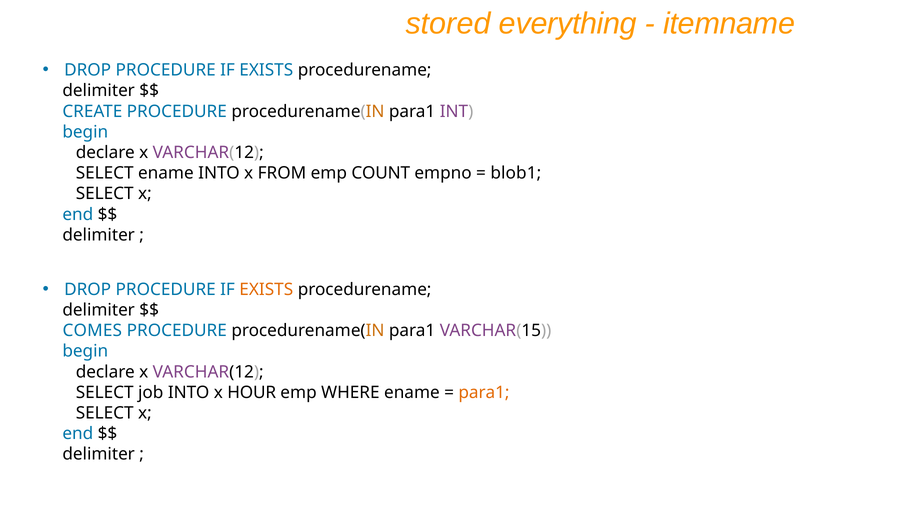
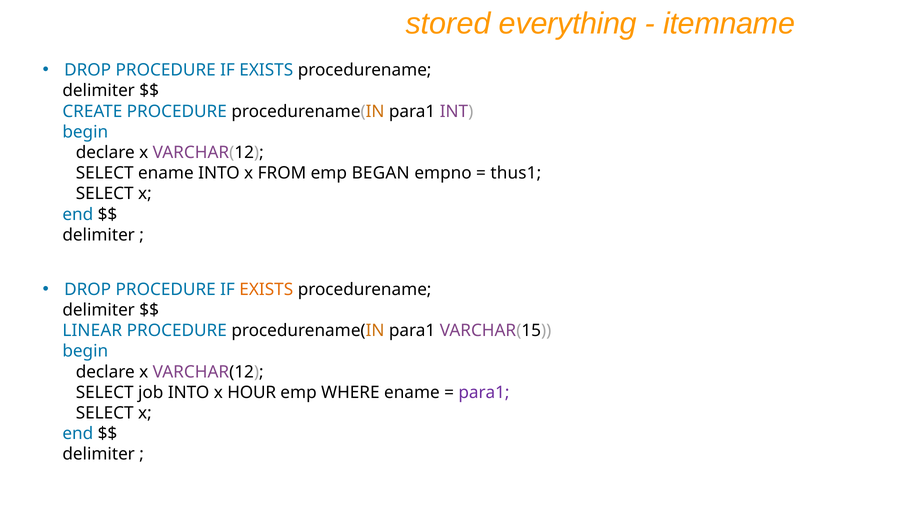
COUNT: COUNT -> BEGAN (381, 173)
blob1: blob1 -> thus1 (516, 173)
COMES: COMES -> LINEAR (92, 331)
para1 colour: orange -> purple (484, 393)
